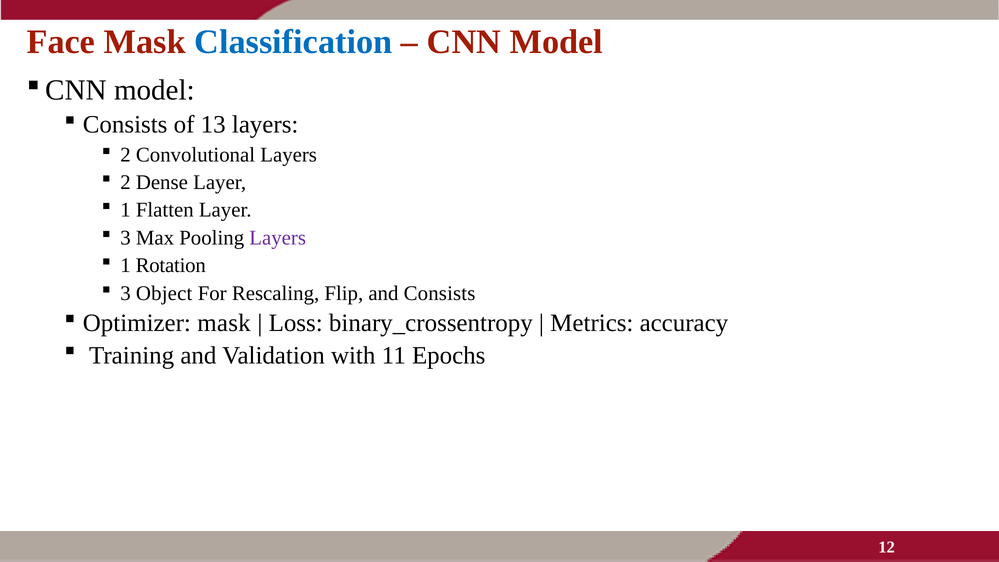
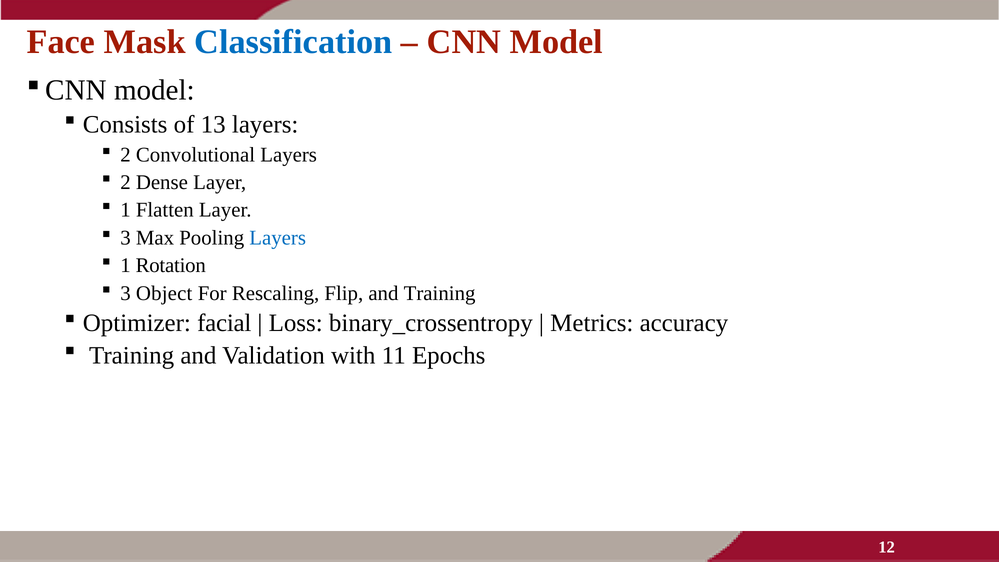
Layers colour: purple -> blue (278, 238)
and Consists: Consists -> Training (440, 293)
Optimizer mask: mask -> facial (224, 323)
